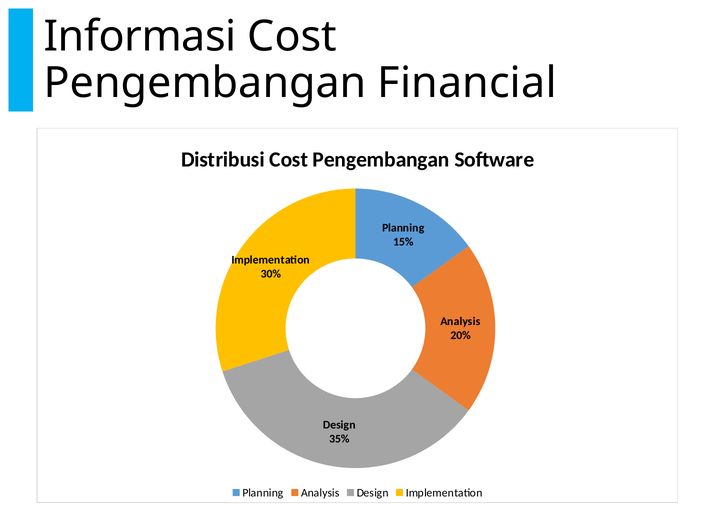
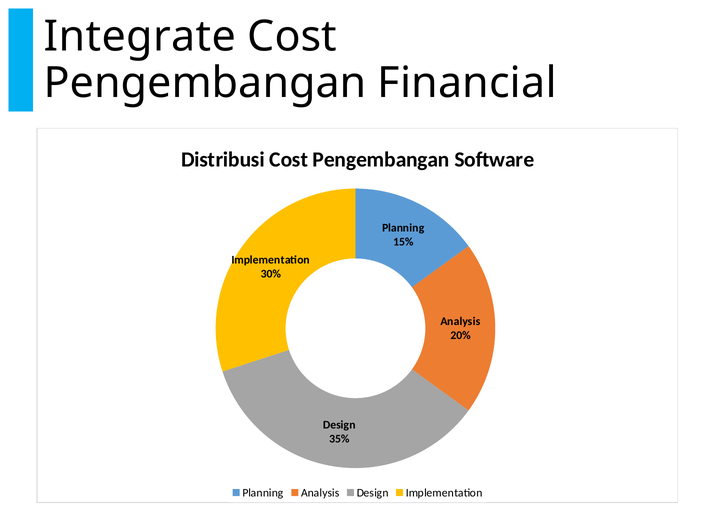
Informasi: Informasi -> Integrate (140, 37)
